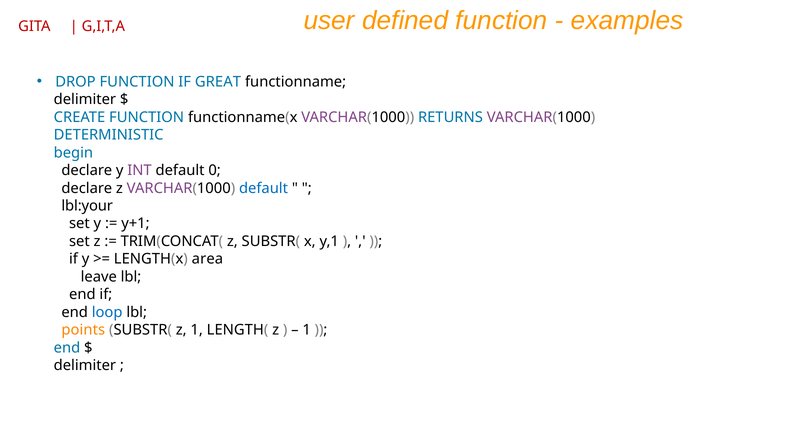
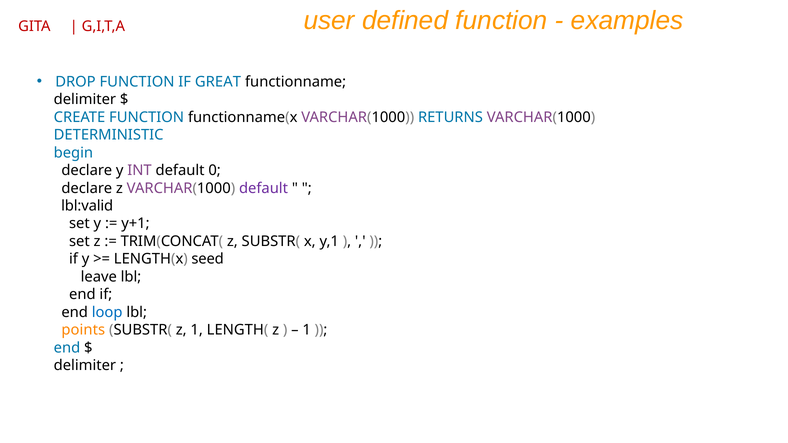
default colour: blue -> purple (264, 188)
lbl:your: lbl:your -> lbl:valid (87, 206)
area: area -> seed (208, 259)
